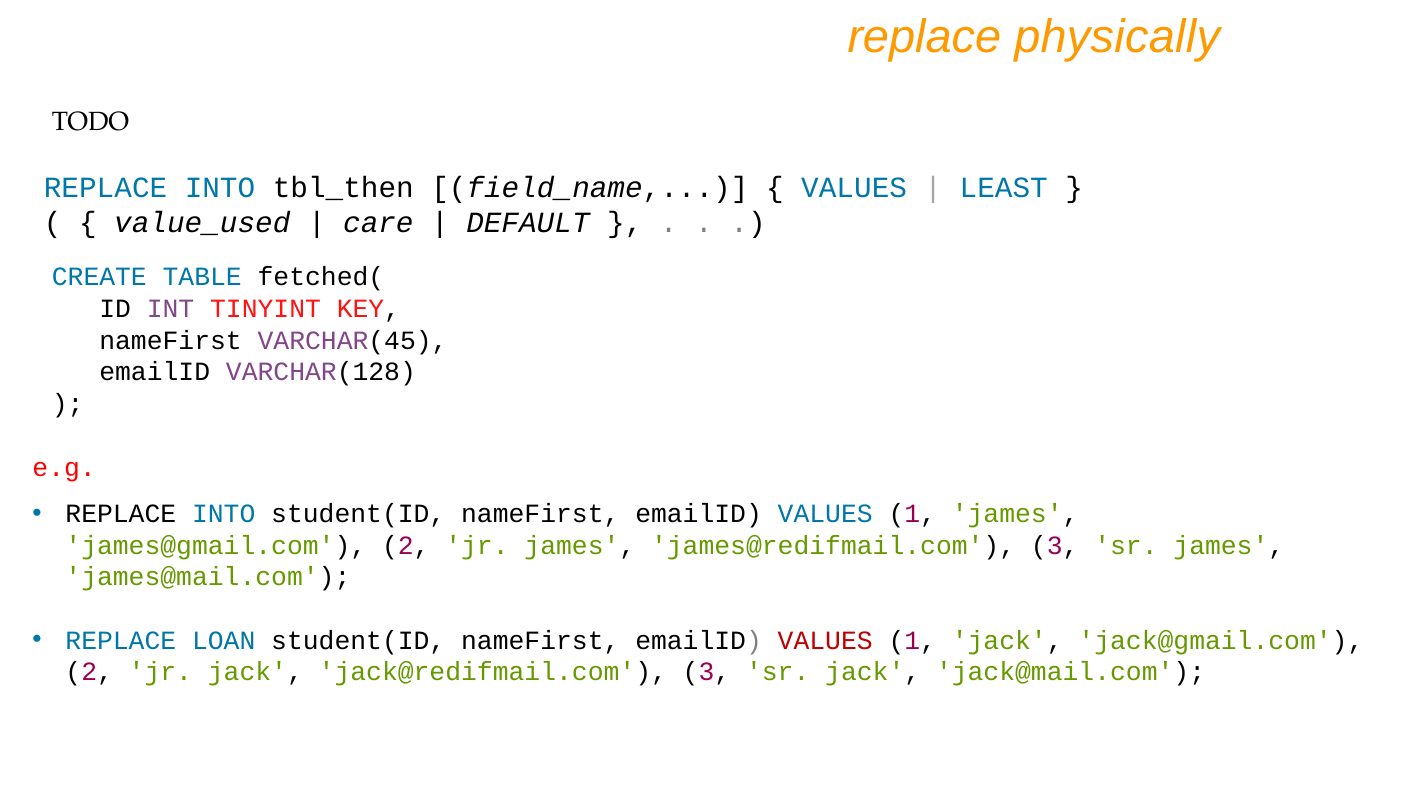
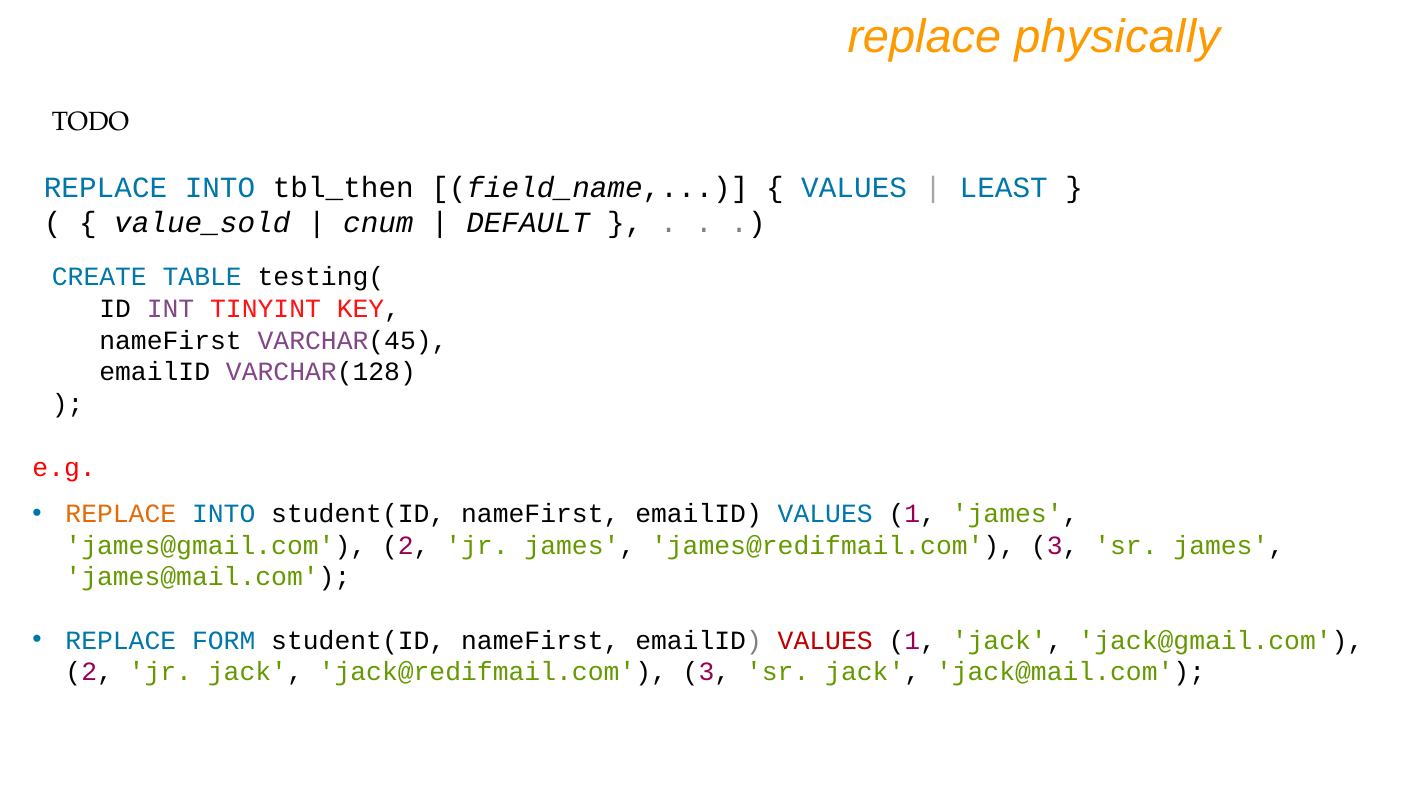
value_used: value_used -> value_sold (202, 223)
care: care -> cnum (378, 223)
fetched(: fetched( -> testing( (321, 277)
REPLACE colour: black -> orange (121, 514)
LOAN: LOAN -> FORM (224, 641)
